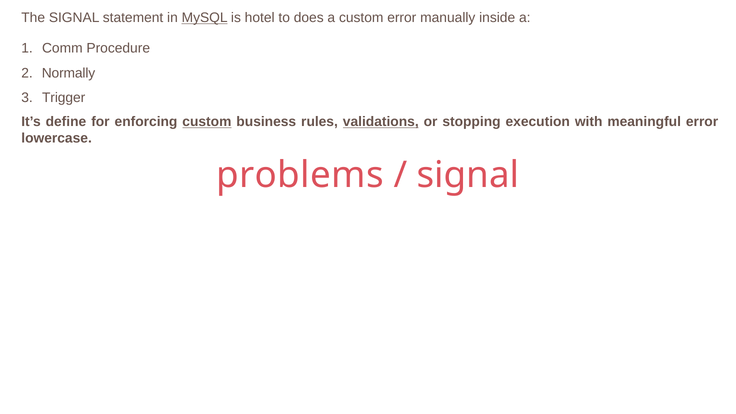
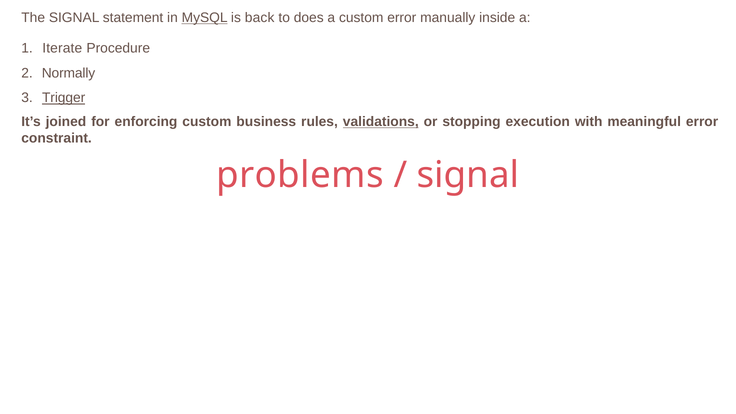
hotel: hotel -> back (260, 18)
Comm: Comm -> Iterate (62, 48)
Trigger underline: none -> present (64, 98)
define: define -> joined (66, 122)
custom underline: present -> none (207, 122)
lowercase: lowercase -> constraint (57, 138)
